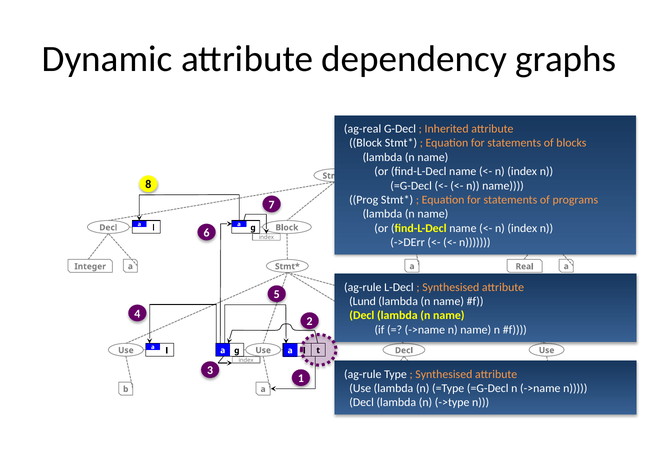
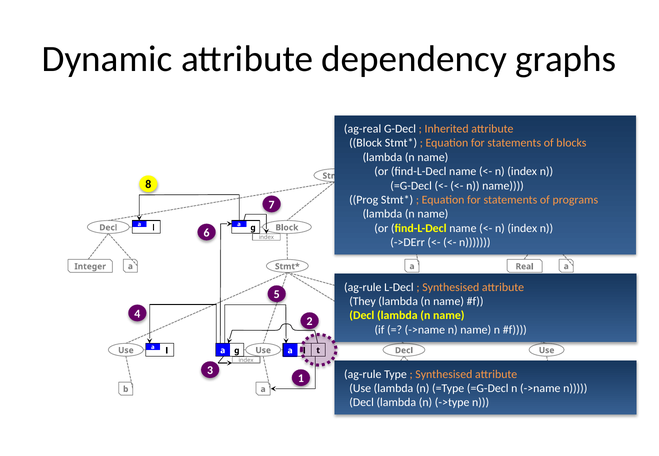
Lund: Lund -> They (363, 301)
